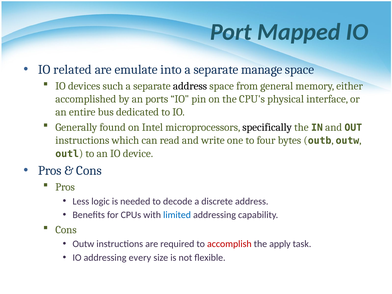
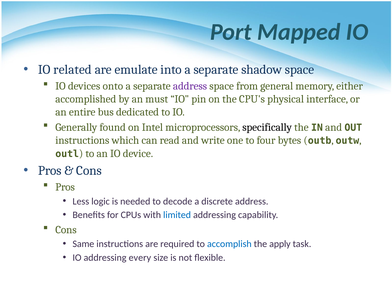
manage: manage -> shadow (262, 70)
such: such -> onto (113, 86)
address colour: black -> purple (190, 86)
ports: ports -> must (157, 99)
Outw: Outw -> Same (83, 244)
accomplish colour: red -> blue (229, 244)
